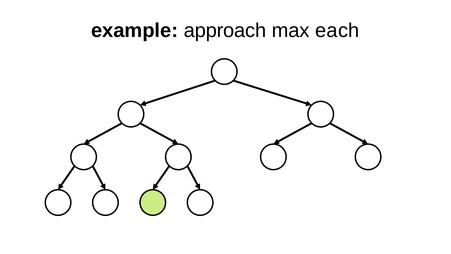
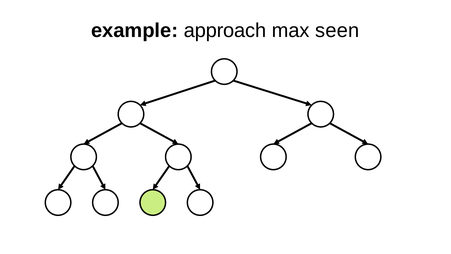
each: each -> seen (337, 30)
